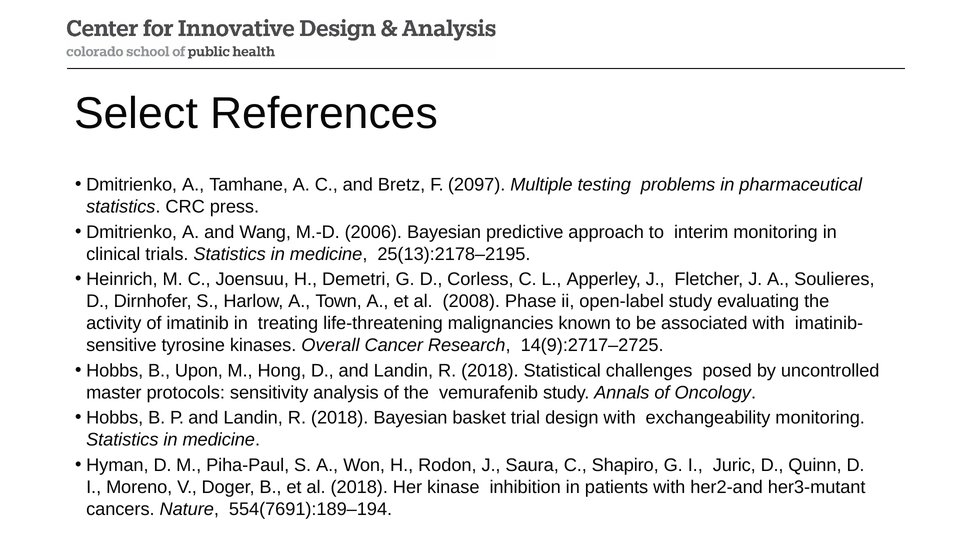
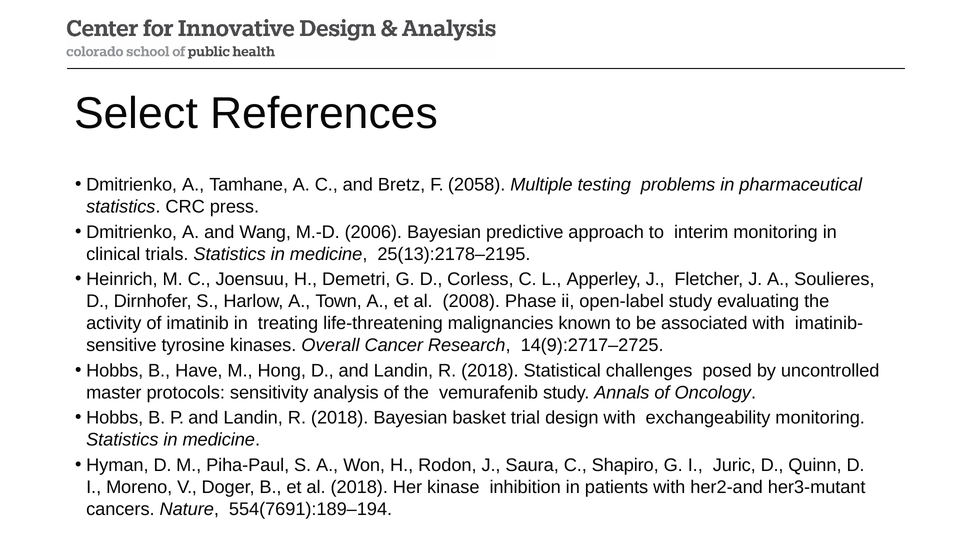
2097: 2097 -> 2058 (477, 185)
Upon: Upon -> Have (199, 370)
